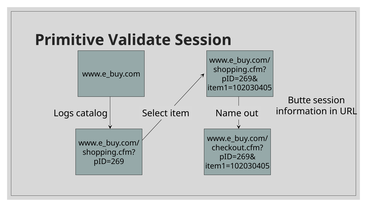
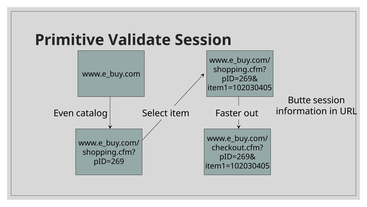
Logs: Logs -> Even (64, 113)
Name: Name -> Faster (228, 113)
